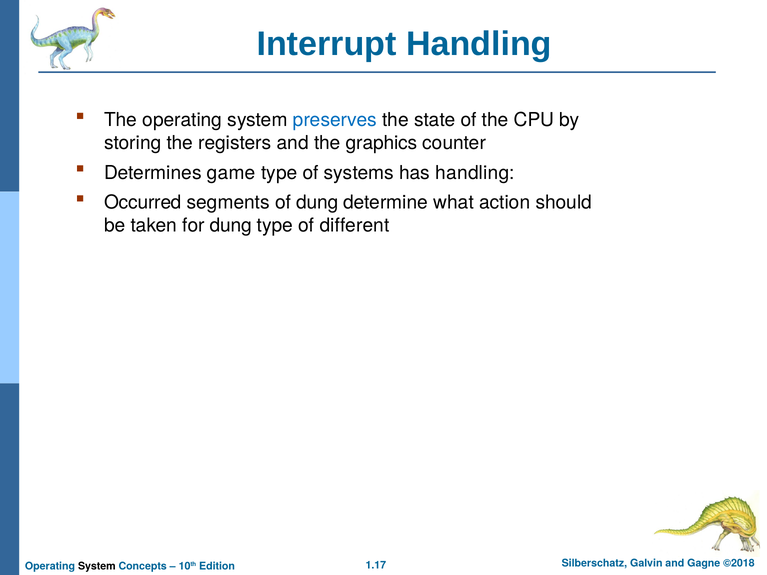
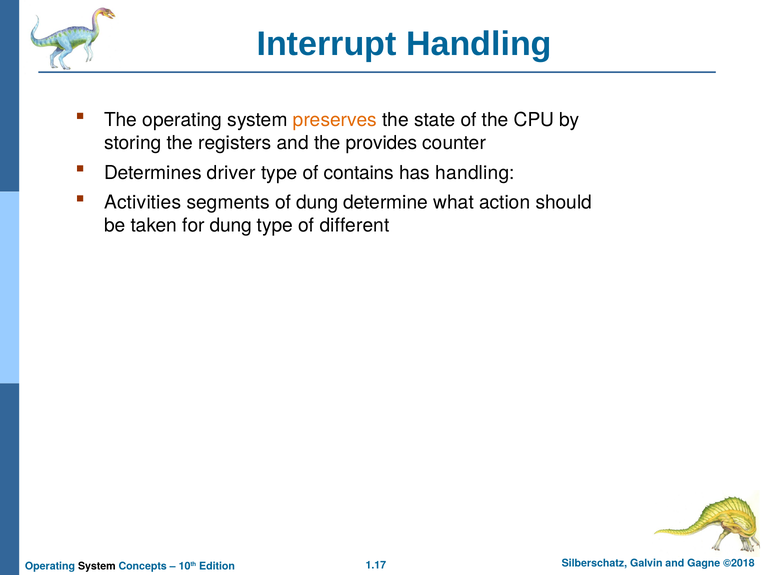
preserves colour: blue -> orange (335, 120)
graphics: graphics -> provides (382, 143)
game: game -> driver (231, 173)
systems: systems -> contains (359, 173)
Occurred: Occurred -> Activities (143, 203)
